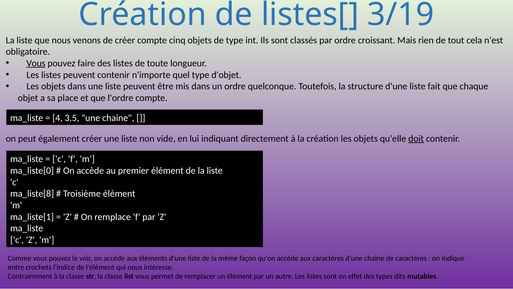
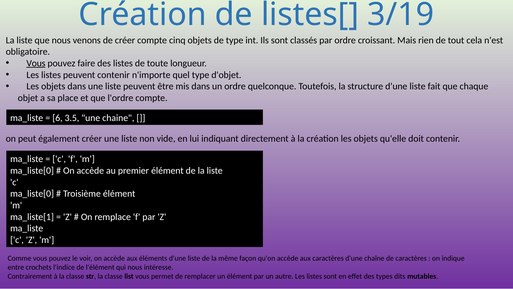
4: 4 -> 6 (57, 118)
doit underline: present -> none (416, 138)
ma_liste[8: ma_liste[8 -> ma_liste[0 (32, 193)
